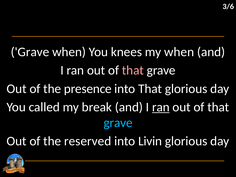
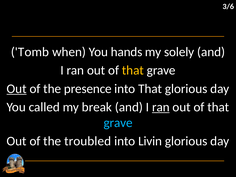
Grave: Grave -> Tomb (30, 52)
knees: knees -> hands (127, 52)
my when: when -> solely (179, 52)
that colour: pink -> yellow (133, 70)
Out underline: none -> present (17, 89)
reserved: reserved -> troubled (88, 141)
